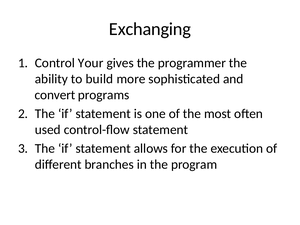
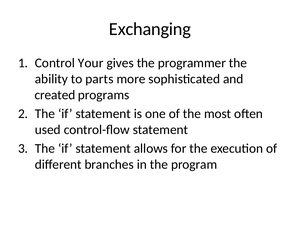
build: build -> parts (99, 79)
convert: convert -> created (55, 95)
